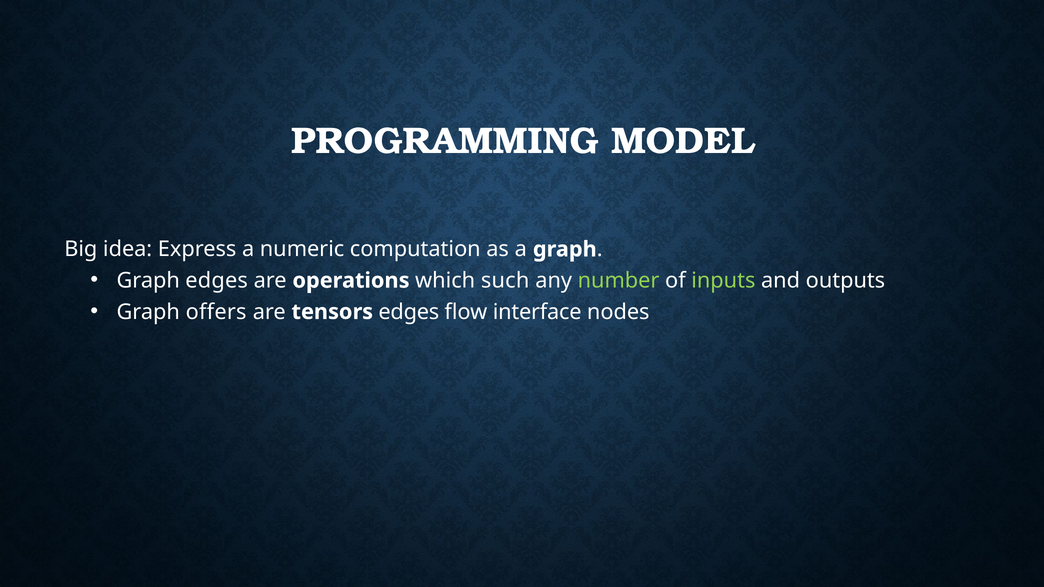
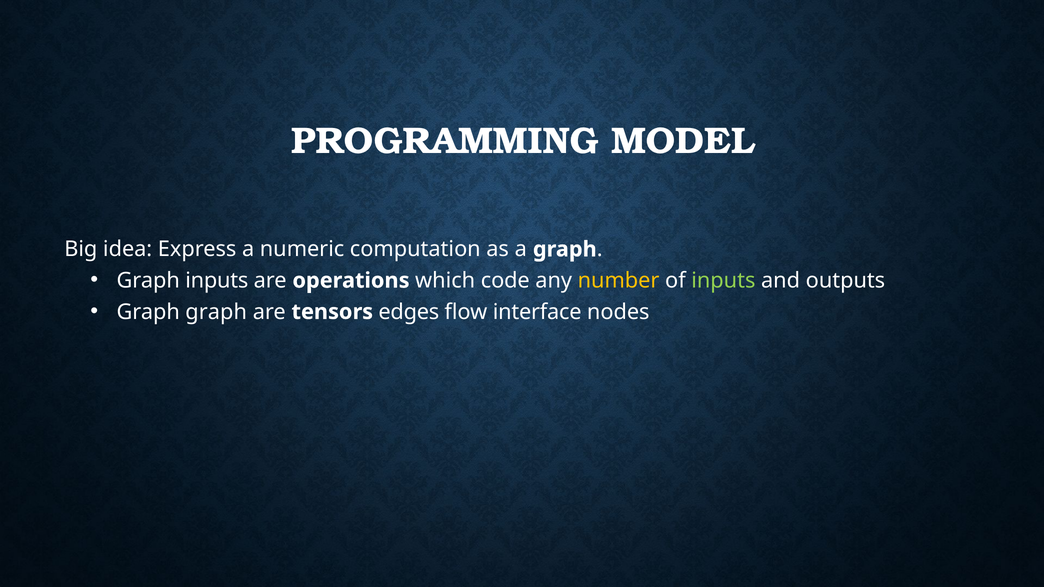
Graph edges: edges -> inputs (217, 281)
such: such -> code (505, 281)
number colour: light green -> yellow (619, 281)
Graph offers: offers -> graph (216, 312)
